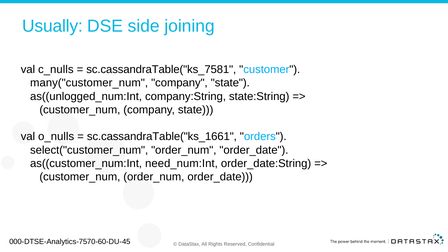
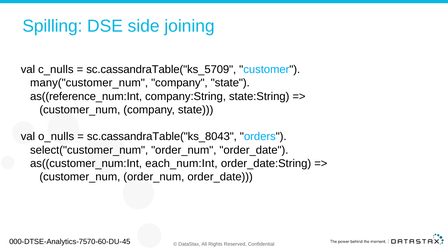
Usually: Usually -> Spilling (52, 26)
sc.cassandraTable("ks_7581: sc.cassandraTable("ks_7581 -> sc.cassandraTable("ks_5709 (161, 69)
as((unlogged_num:Int: as((unlogged_num:Int -> as((reference_num:Int (86, 96)
sc.cassandraTable("ks_1661: sc.cassandraTable("ks_1661 -> sc.cassandraTable("ks_8043 (162, 137)
need_num:Int: need_num:Int -> each_num:Int (181, 164)
